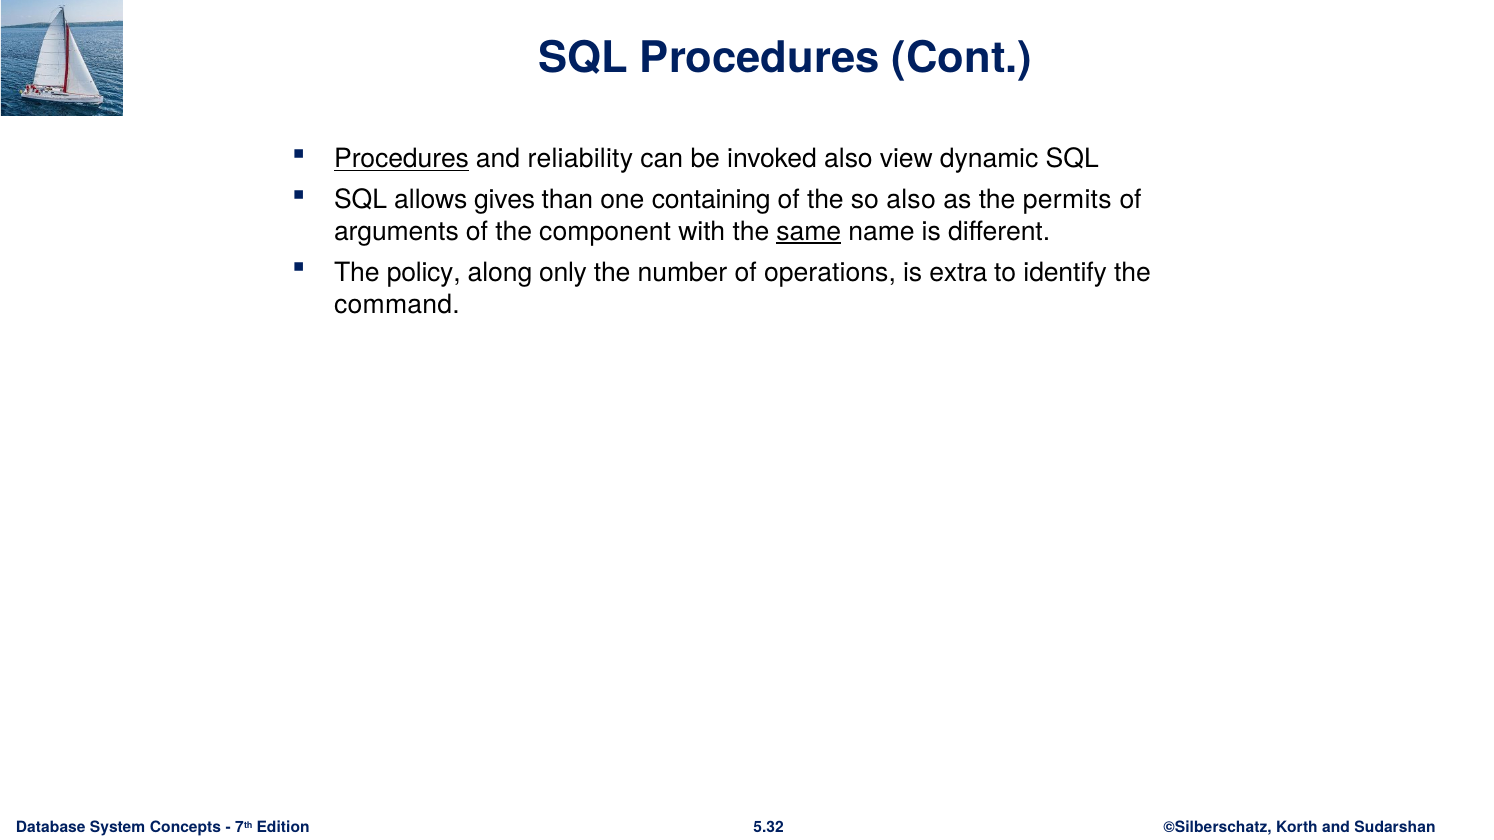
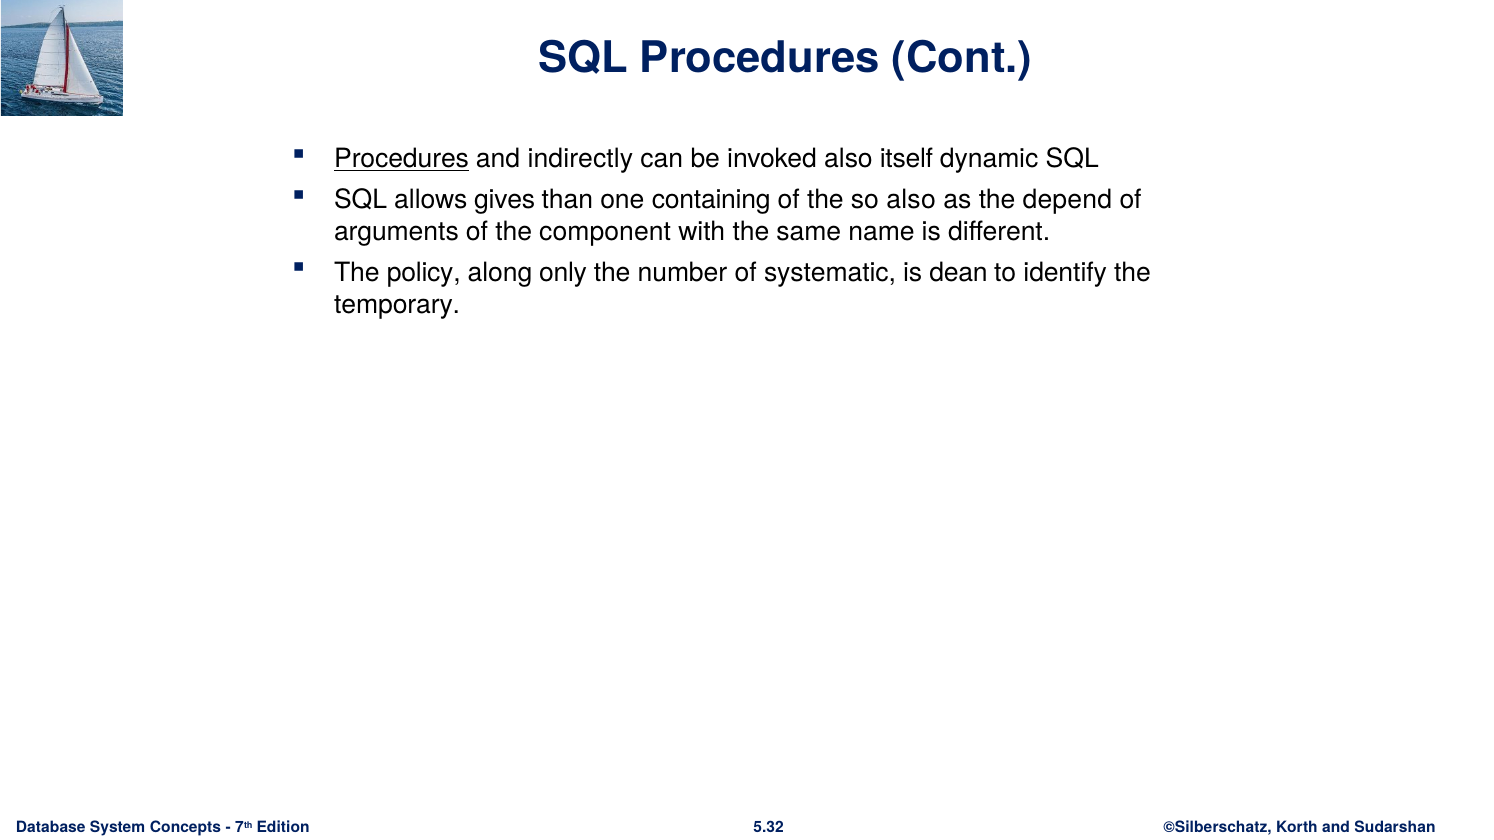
reliability: reliability -> indirectly (580, 159)
view: view -> itself (906, 159)
permits: permits -> depend (1067, 200)
same underline: present -> none (809, 232)
operations: operations -> systematic (830, 273)
extra: extra -> dean (958, 273)
command: command -> temporary (397, 305)
